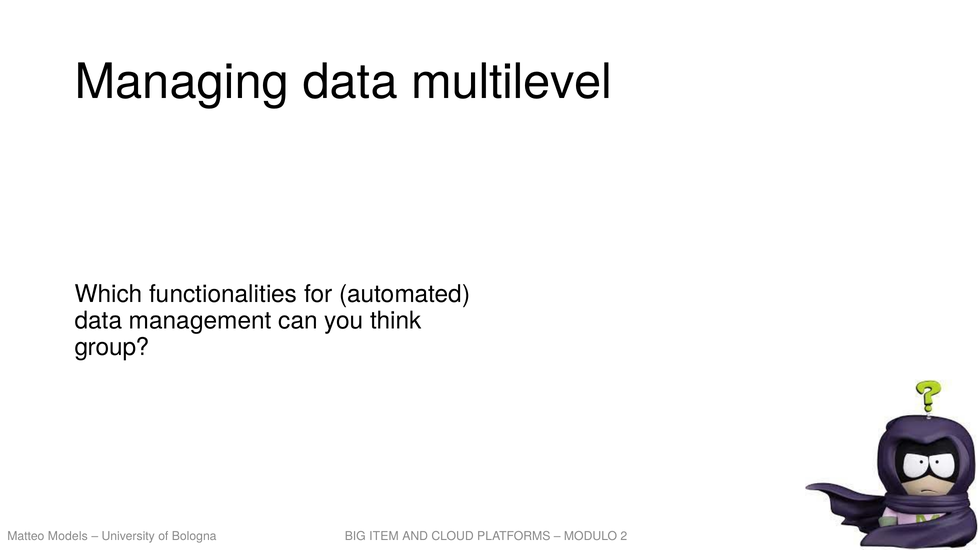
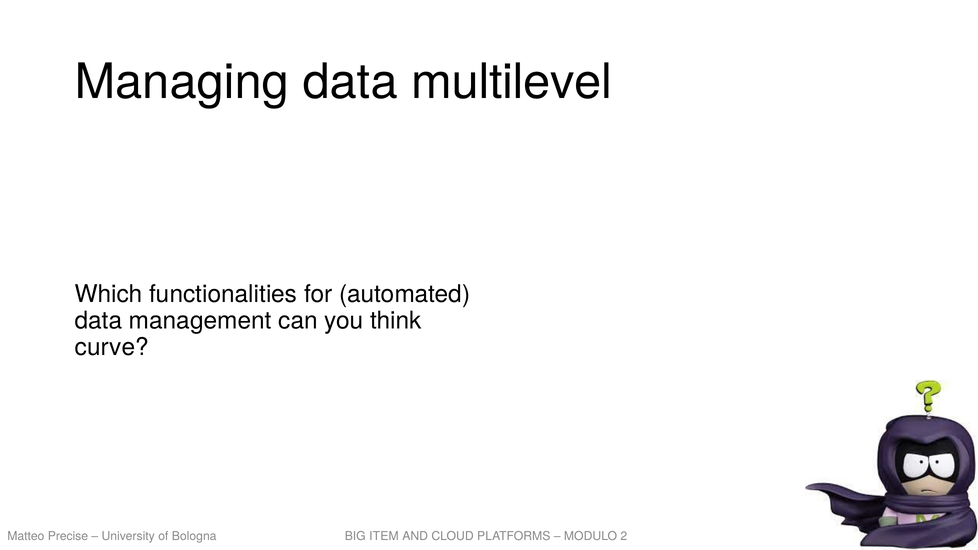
group: group -> curve (112, 347)
Models: Models -> Precise (68, 536)
